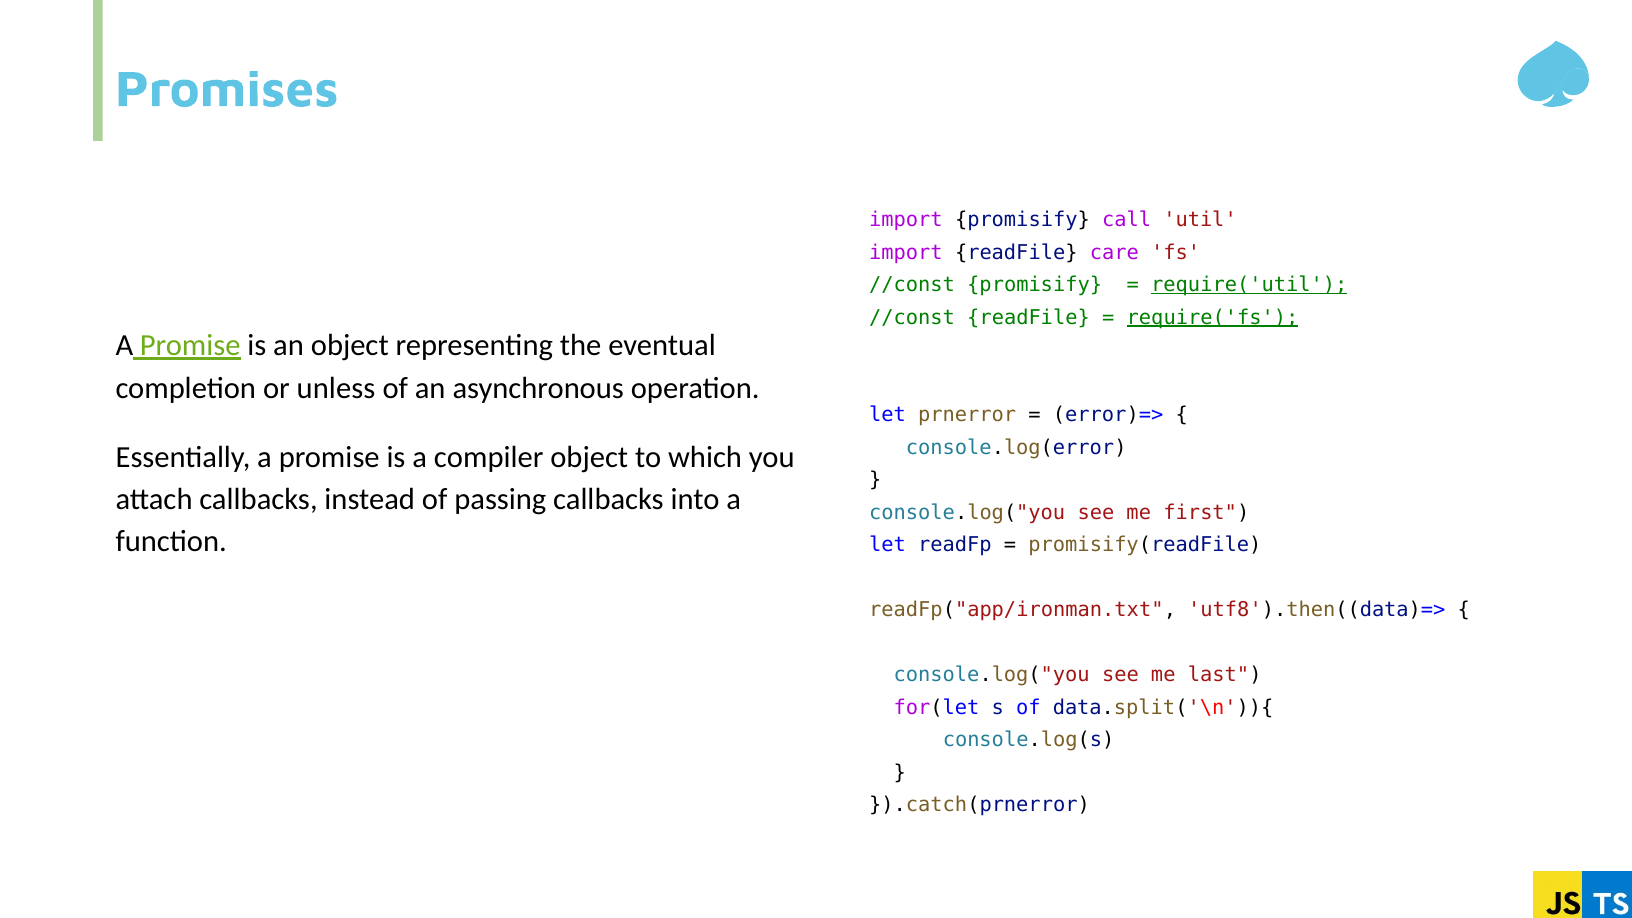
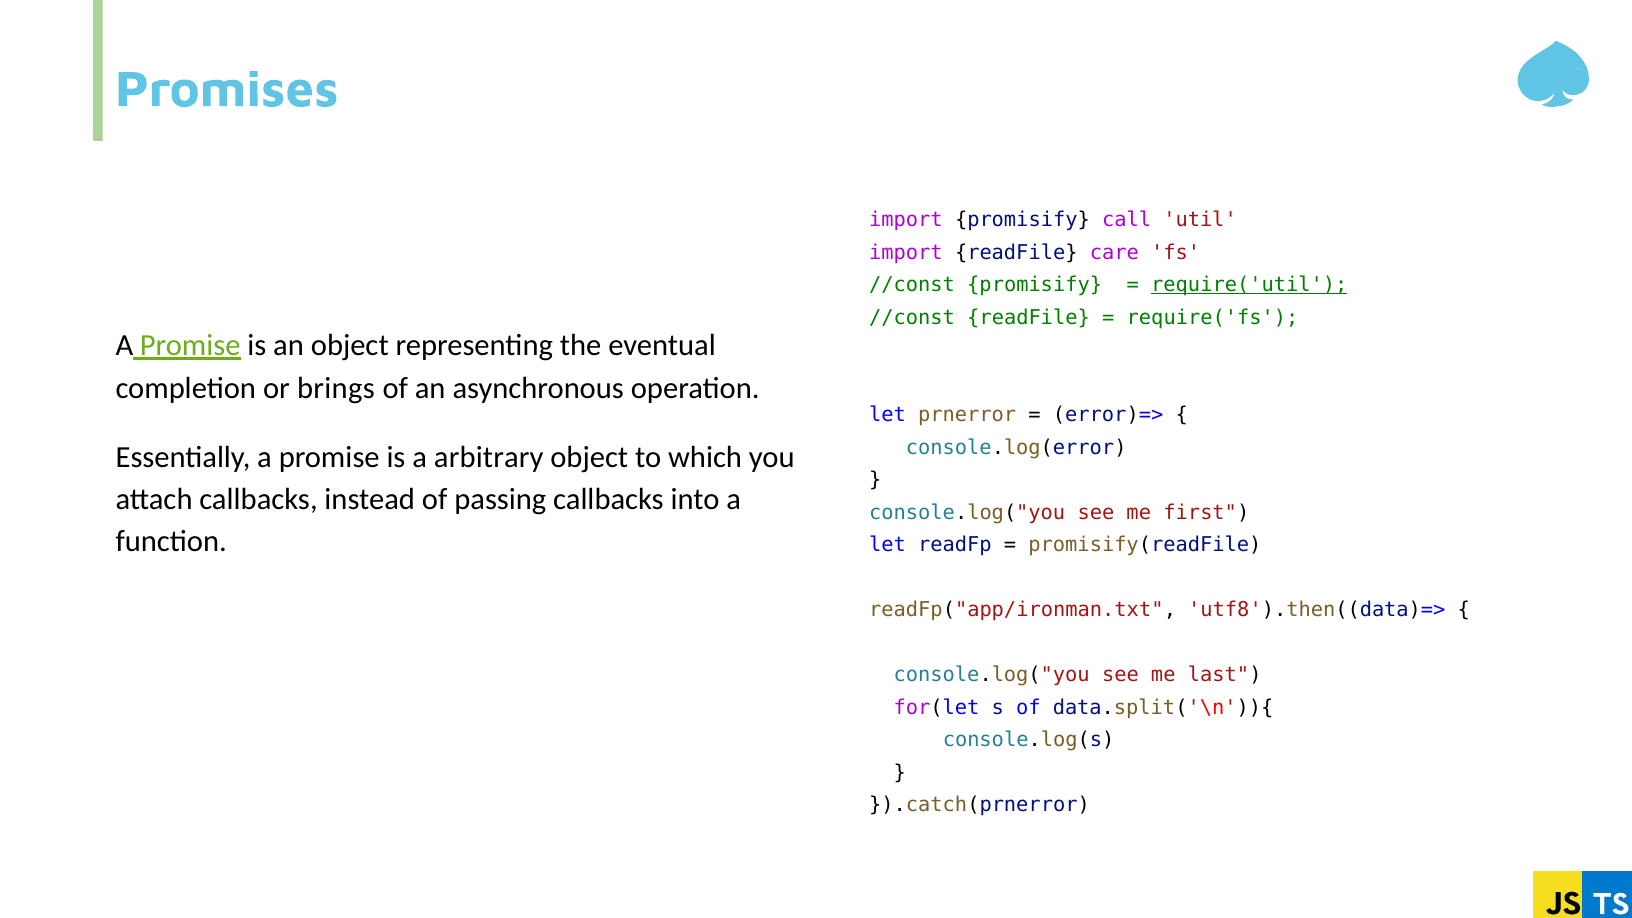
require('fs underline: present -> none (1213, 317)
unless: unless -> brings (336, 388)
compiler: compiler -> arbitrary (489, 457)
